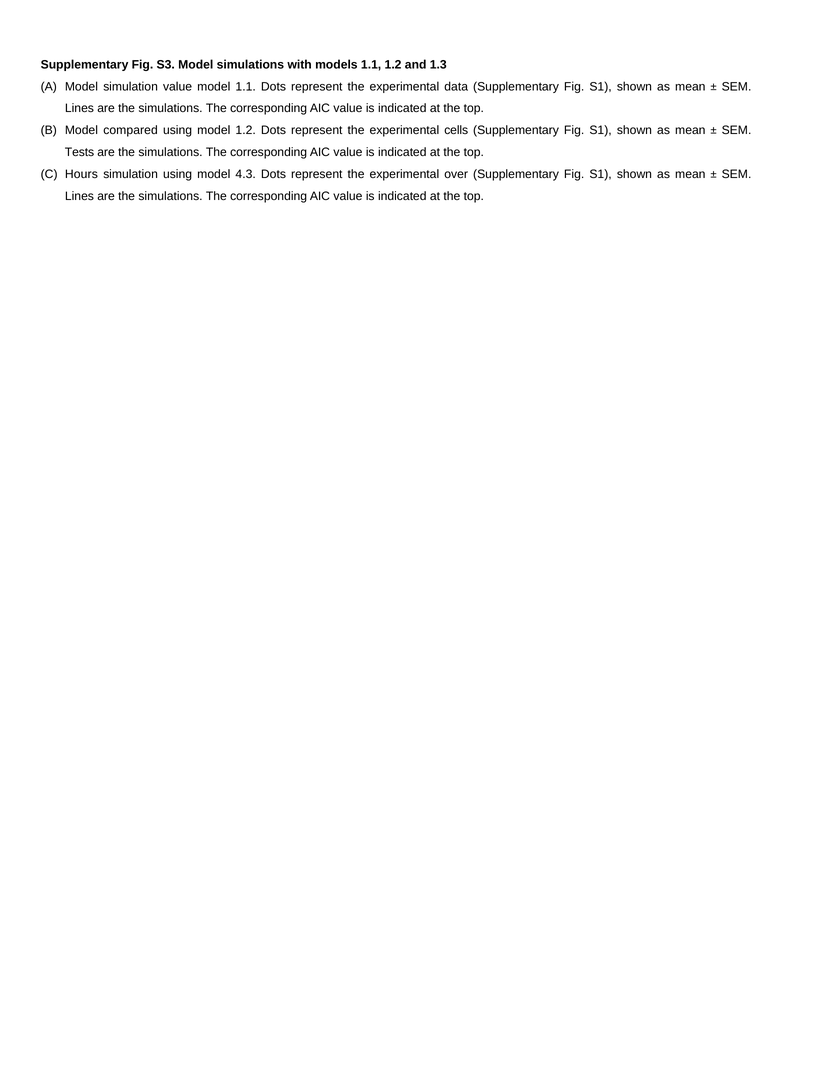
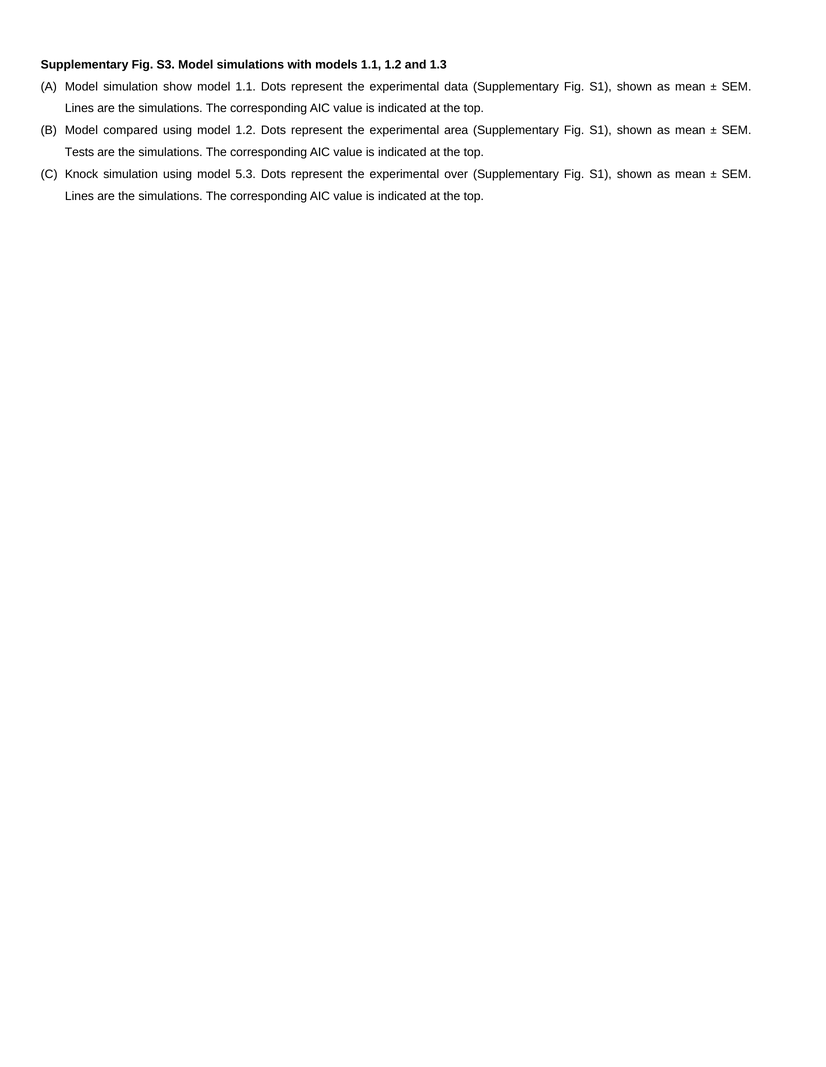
simulation value: value -> show (177, 86)
cells: cells -> area (456, 130)
Hours: Hours -> Knock (82, 174)
4.3: 4.3 -> 5.3 (246, 174)
